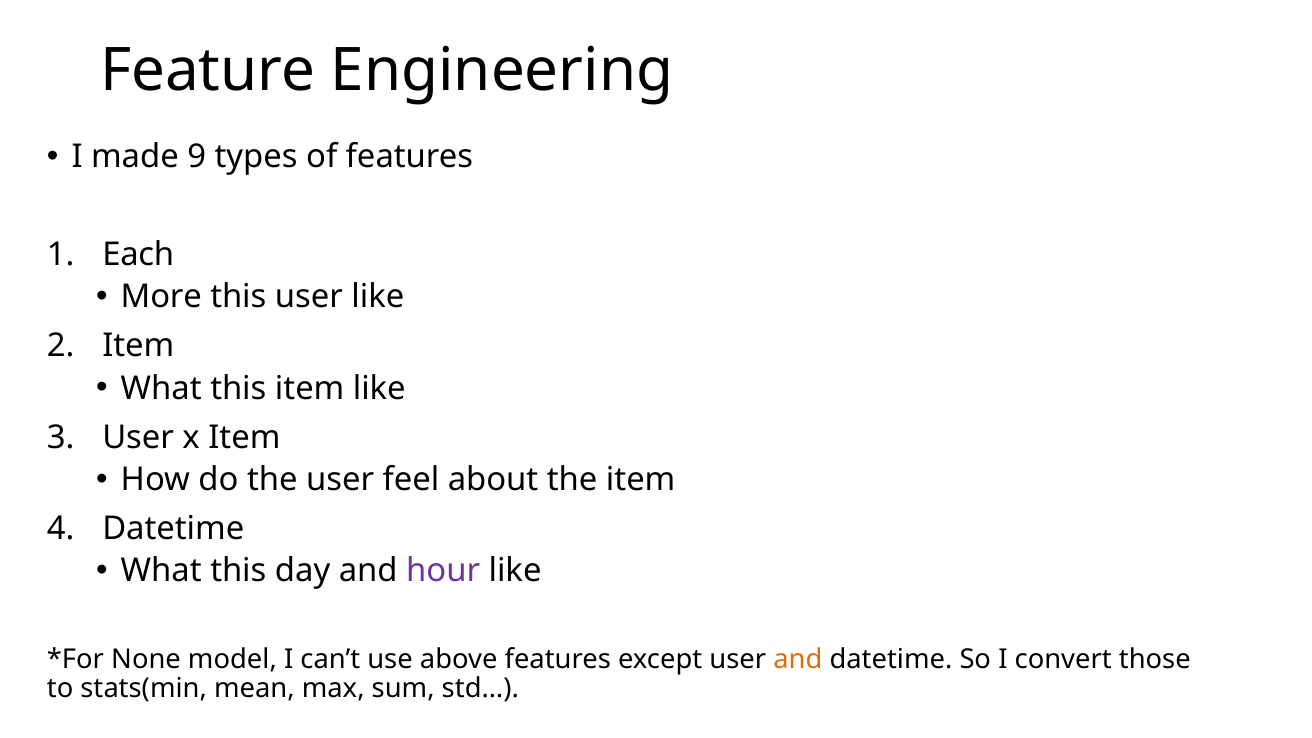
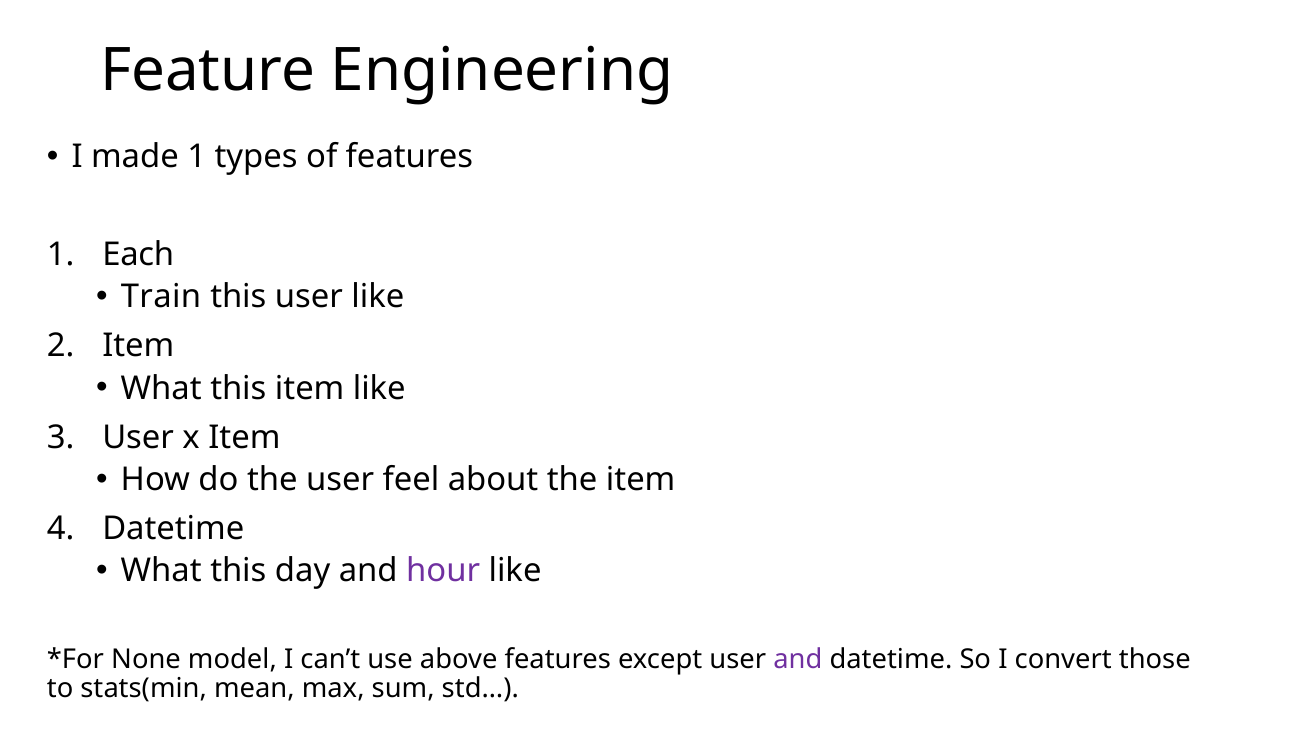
made 9: 9 -> 1 (197, 156)
More: More -> Train (161, 297)
and colour: orange -> purple (798, 659)
